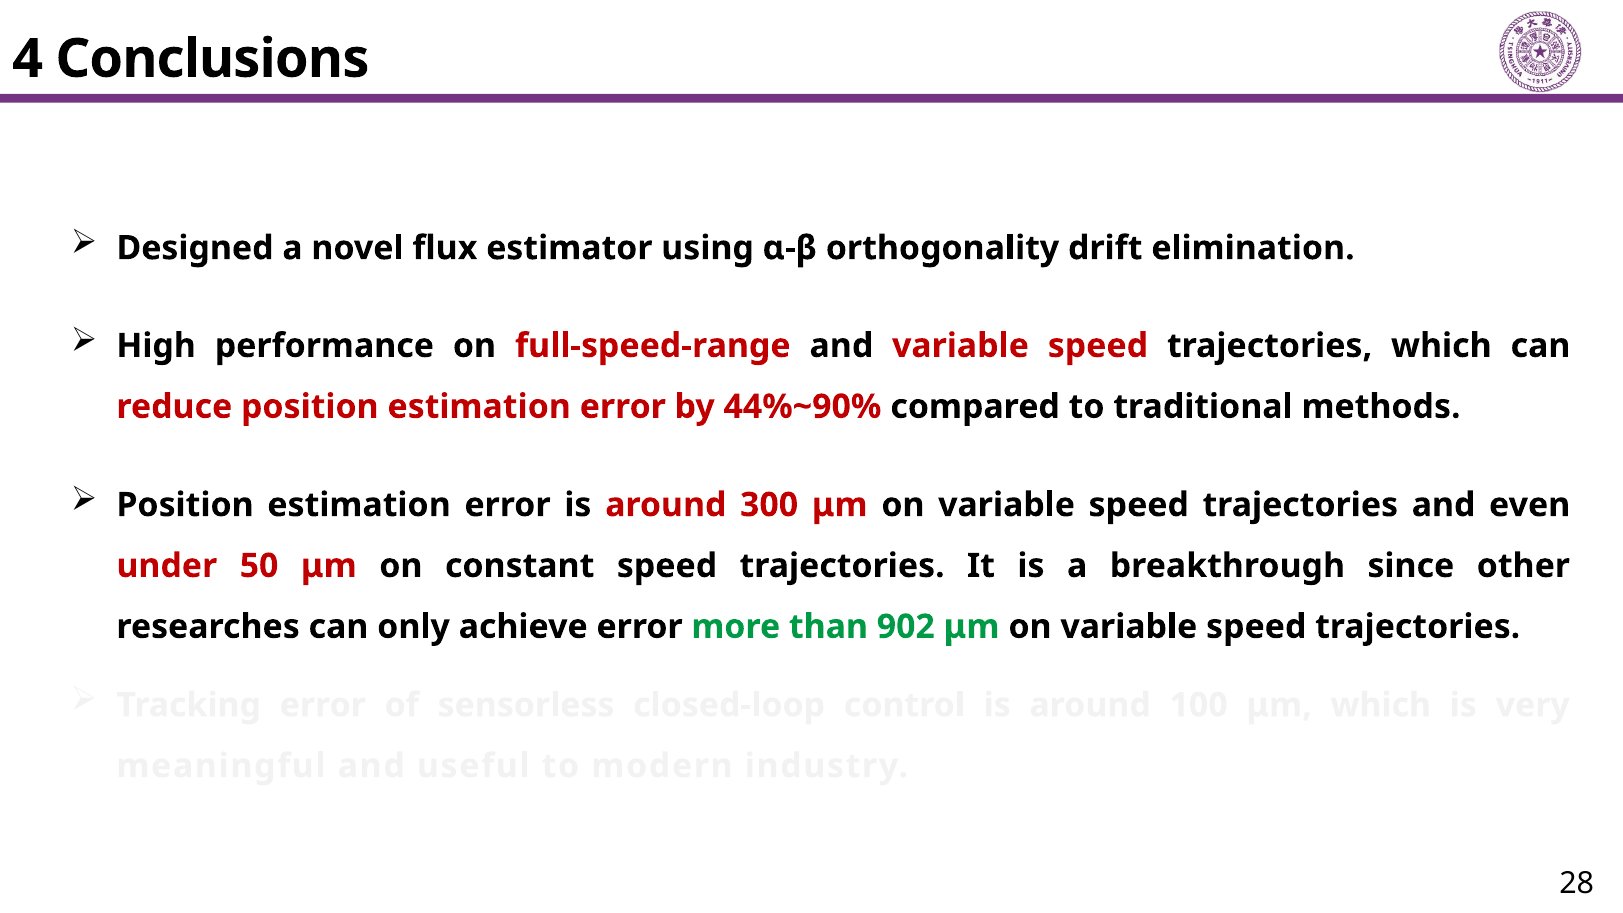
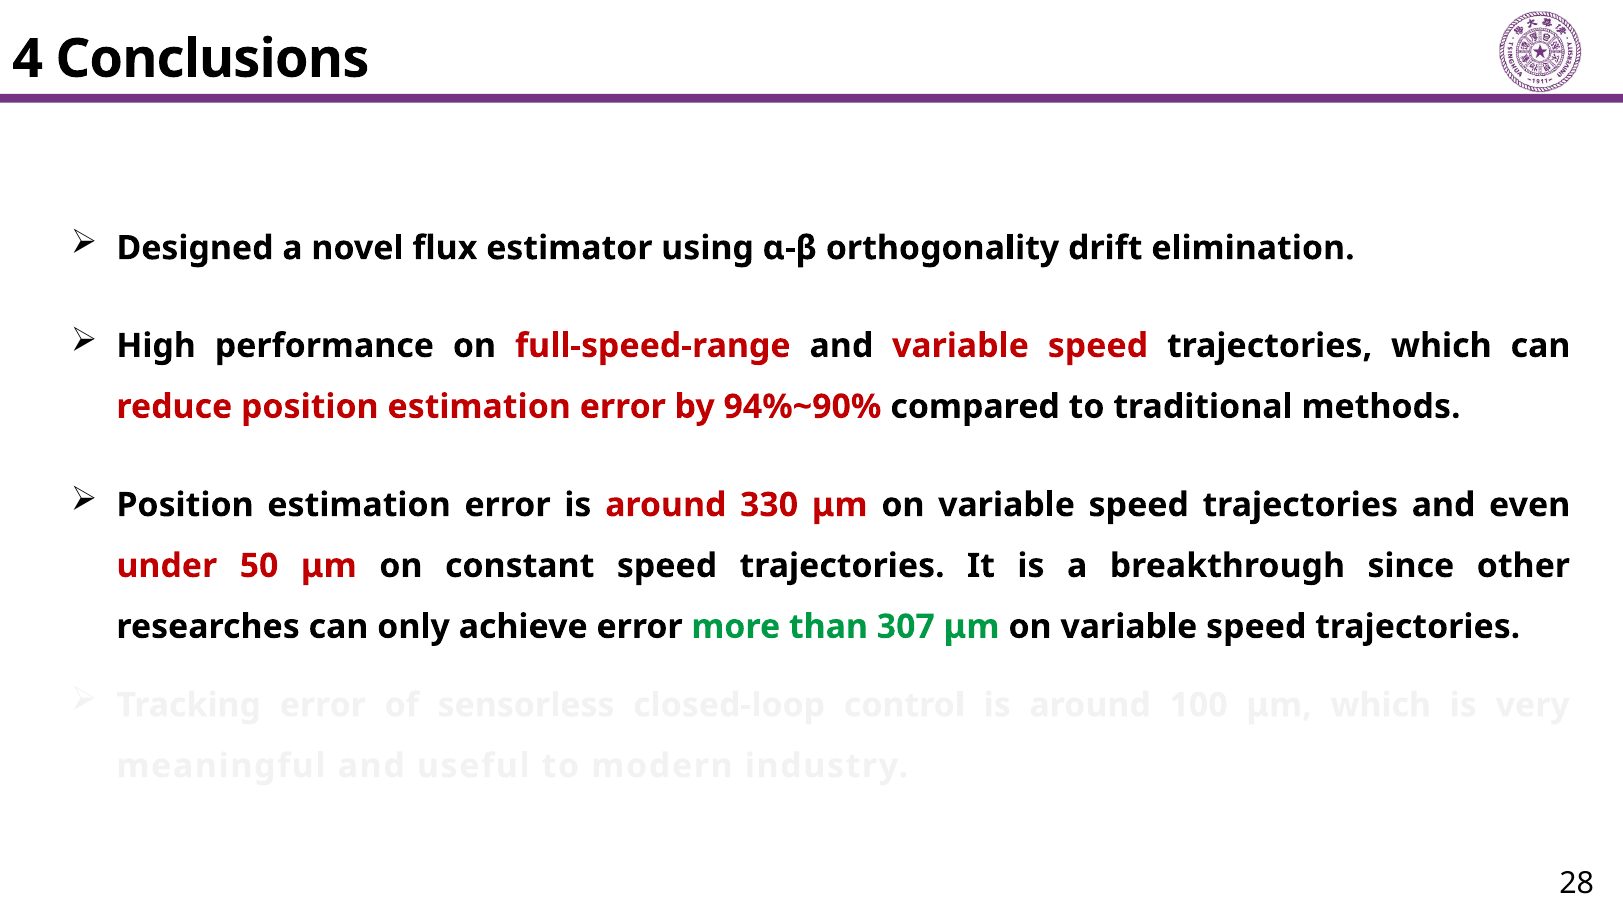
44%~90%: 44%~90% -> 94%~90% (802, 407)
300: 300 -> 330 (769, 505)
902: 902 -> 307 (906, 627)
